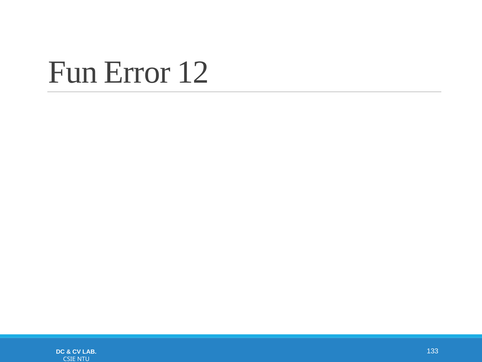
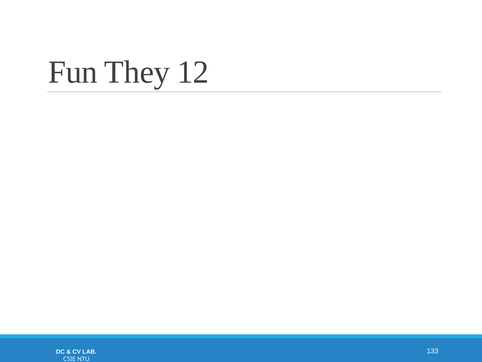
Error: Error -> They (137, 72)
